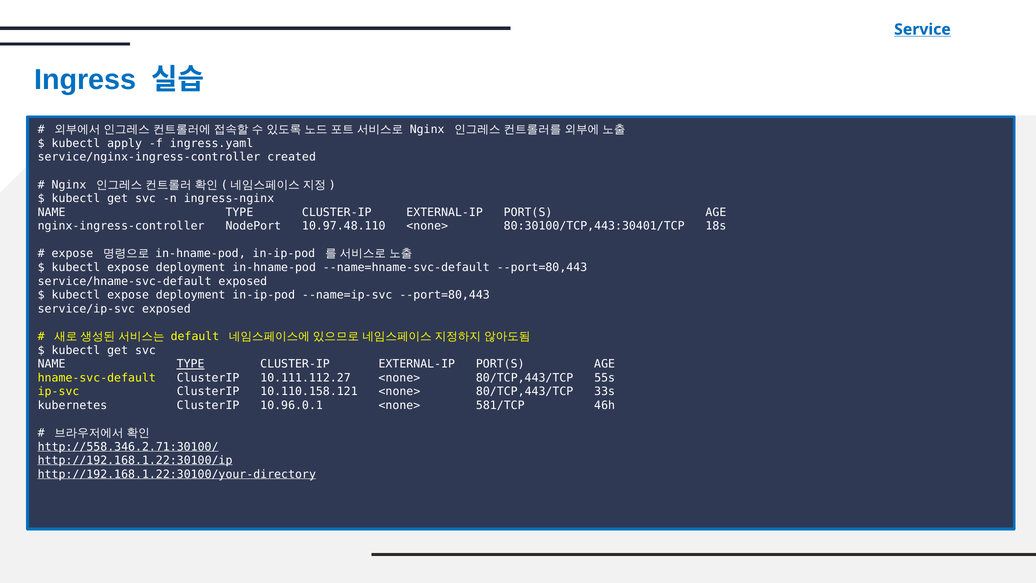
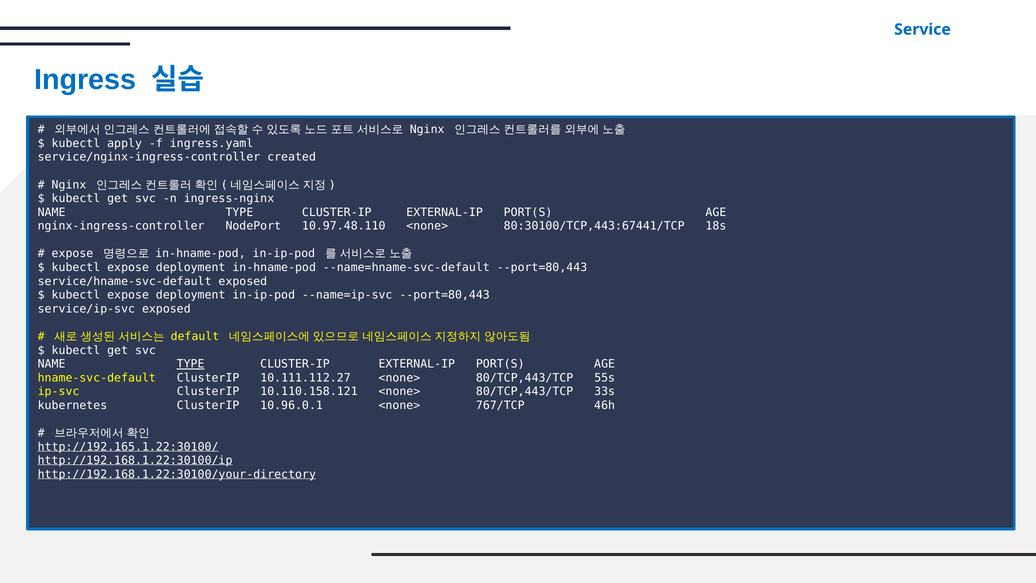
Service underline: present -> none (922, 29)
80:30100/TCP,443:30401/TCP: 80:30100/TCP,443:30401/TCP -> 80:30100/TCP,443:67441/TCP (594, 226)
581/TCP: 581/TCP -> 767/TCP (500, 405)
http://558.346.2.71:30100/: http://558.346.2.71:30100/ -> http://192.165.1.22:30100/ (128, 447)
